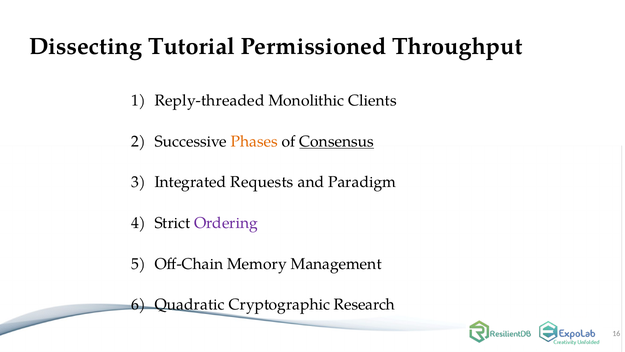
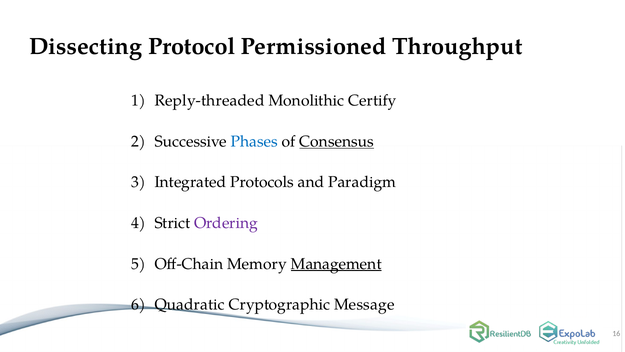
Tutorial: Tutorial -> Protocol (192, 47)
Clients: Clients -> Certify (372, 101)
Phases colour: orange -> blue (254, 141)
Requests: Requests -> Protocols (262, 182)
Management underline: none -> present (336, 264)
Research: Research -> Message (364, 304)
